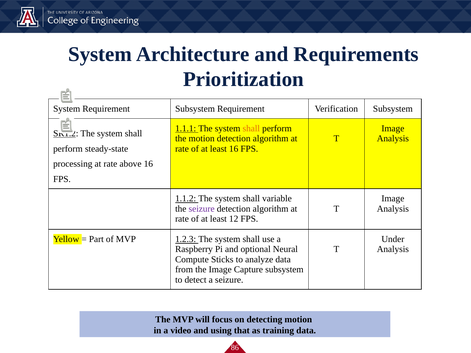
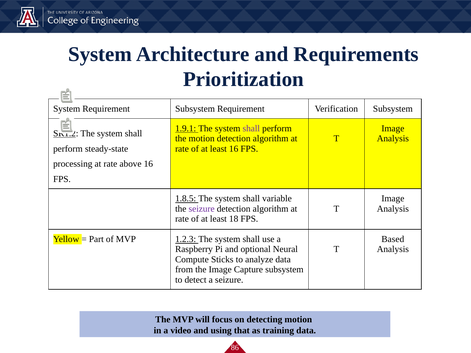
1.1.1: 1.1.1 -> 1.9.1 (186, 129)
shall colour: orange -> purple (251, 129)
1.1.2: 1.1.2 -> 1.8.5 (186, 199)
12: 12 -> 18 (234, 219)
Under: Under -> Based (393, 239)
